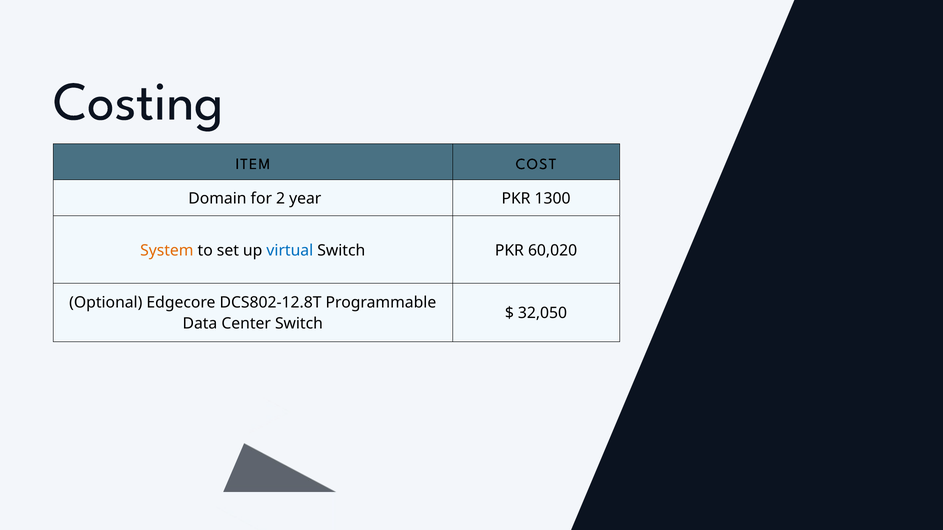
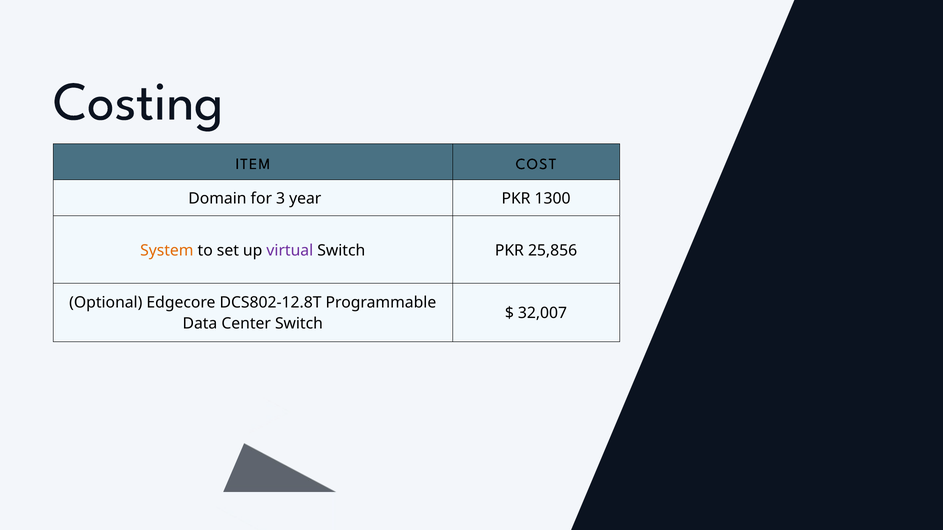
2: 2 -> 3 (281, 199)
virtual colour: blue -> purple (290, 251)
60,020: 60,020 -> 25,856 (553, 251)
32,050: 32,050 -> 32,007 (543, 313)
